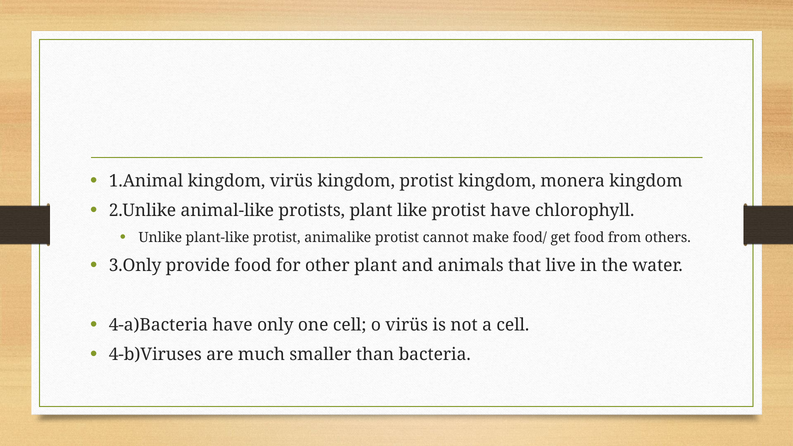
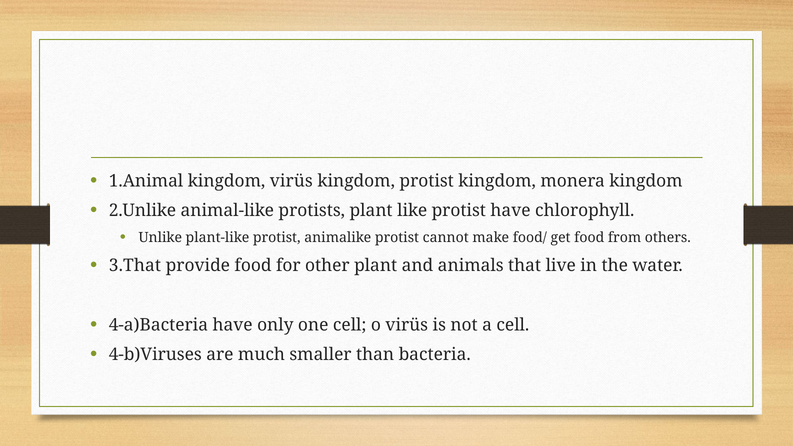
3.Only: 3.Only -> 3.That (135, 266)
